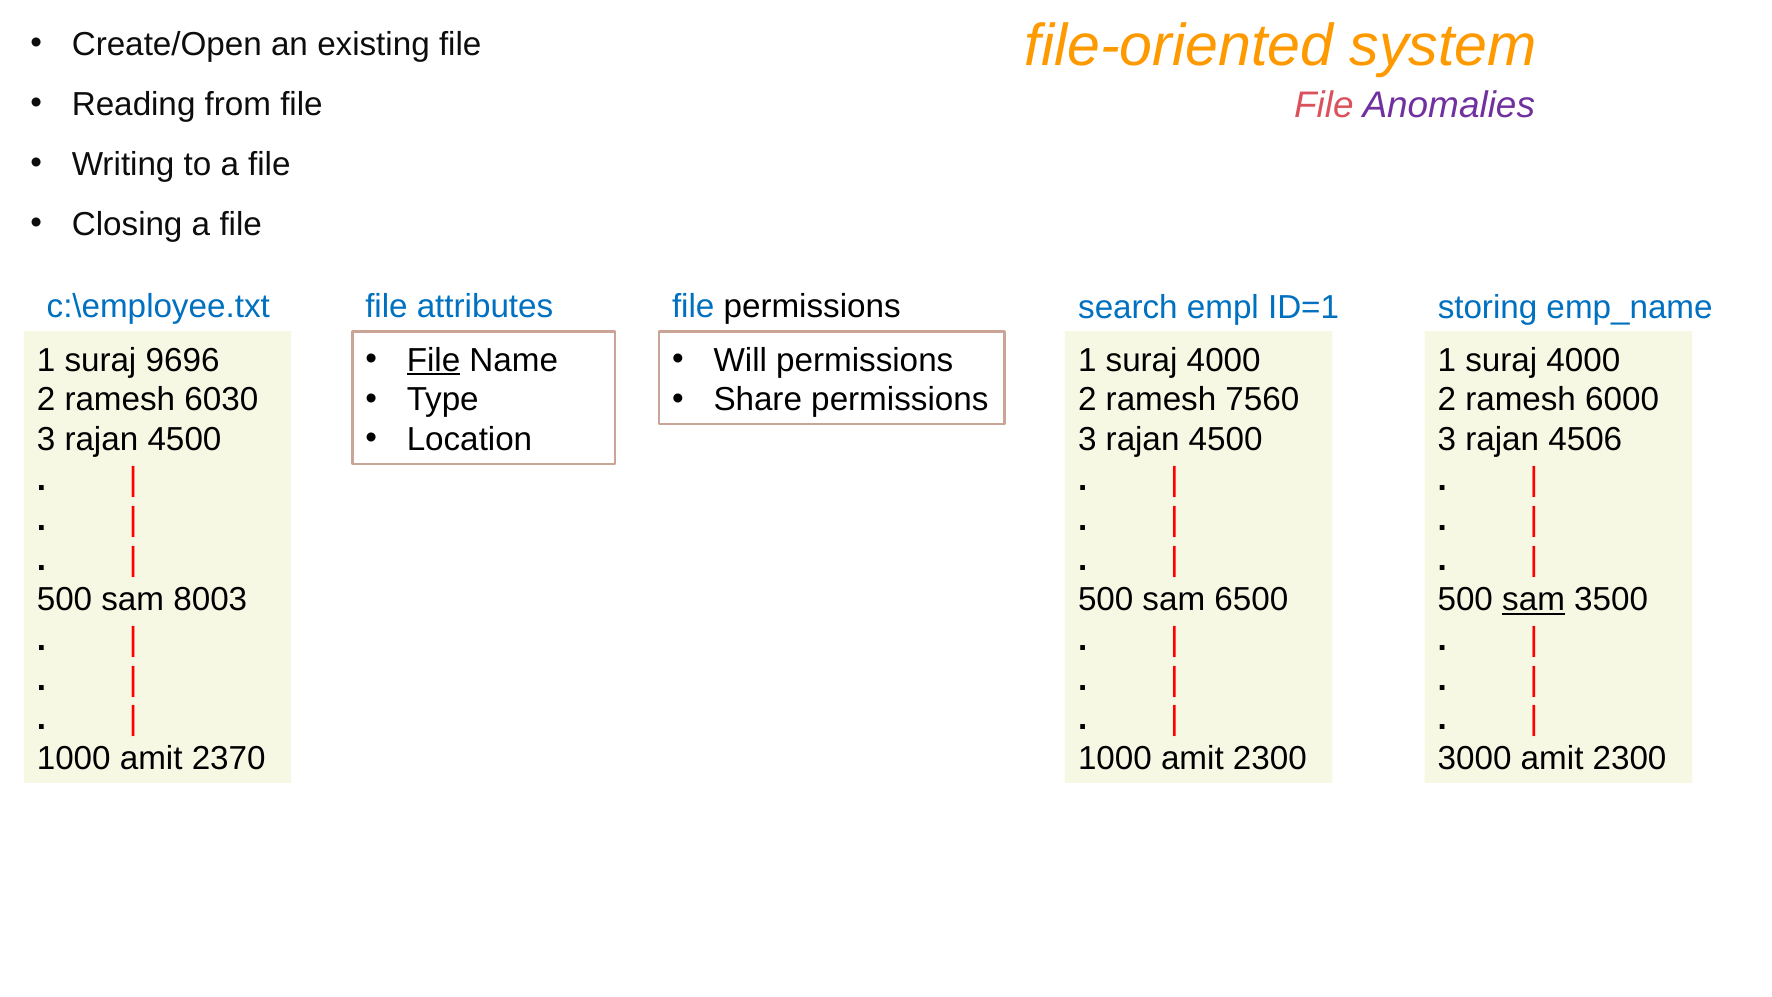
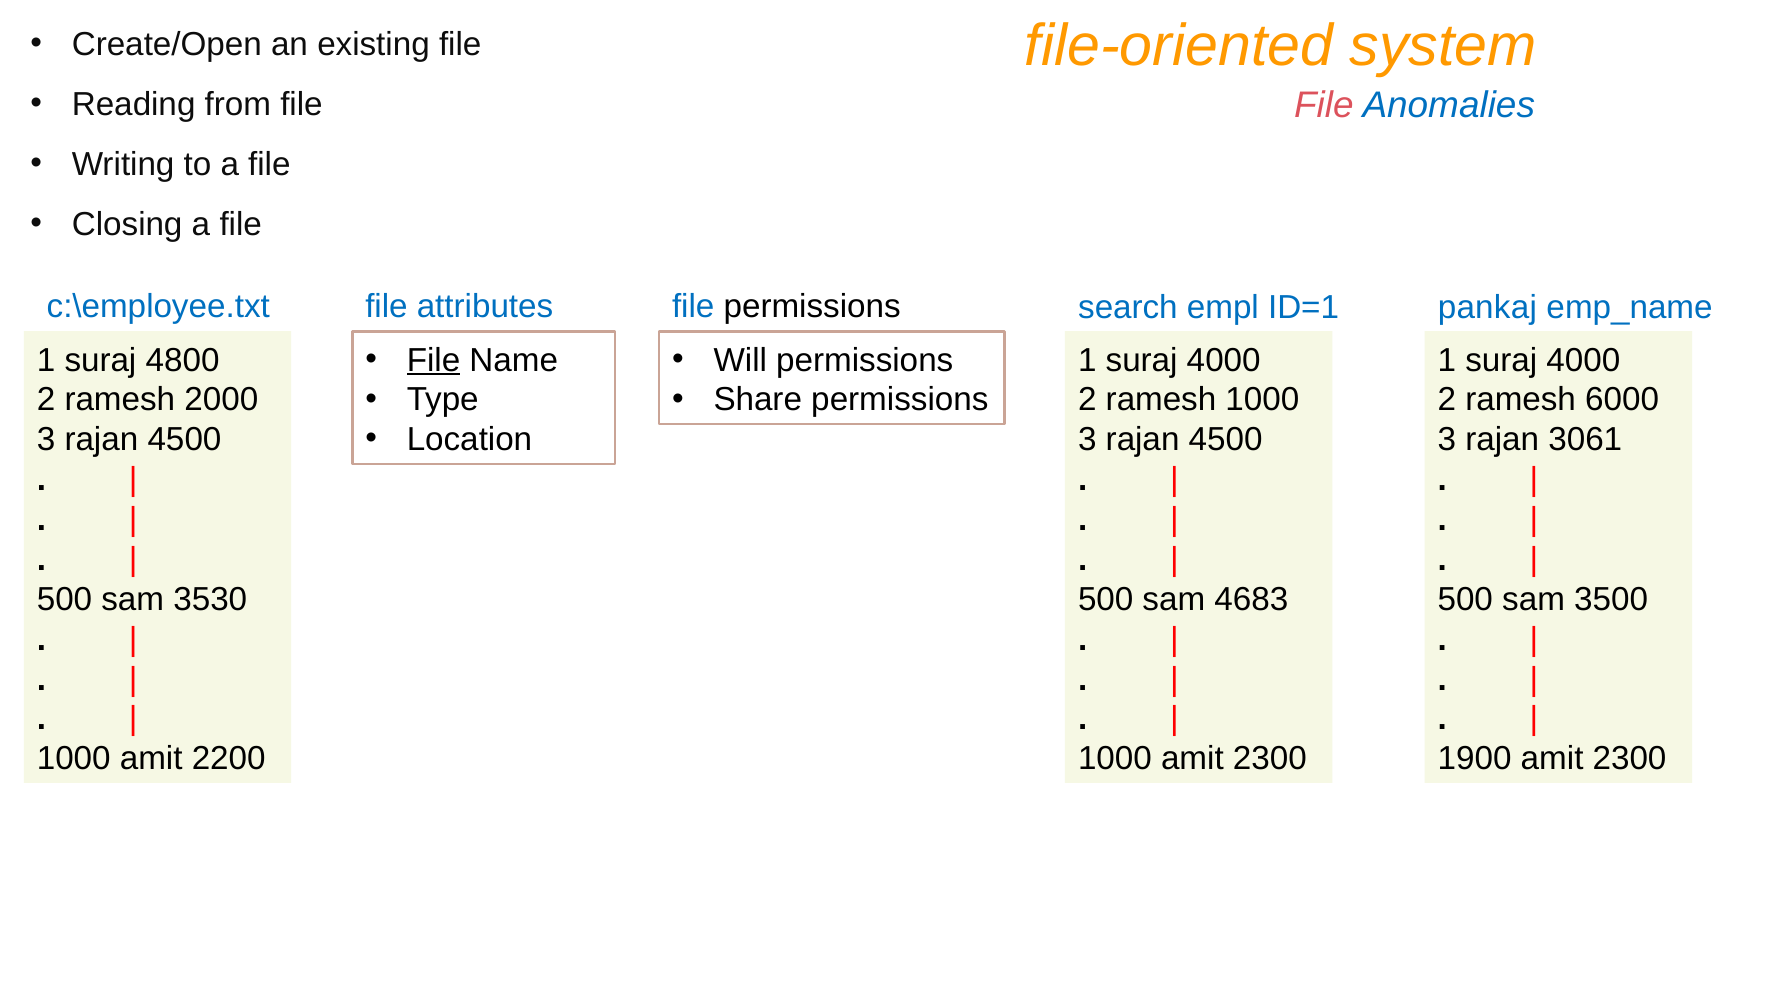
Anomalies colour: purple -> blue (1449, 105)
storing: storing -> pankaj (1487, 308)
9696: 9696 -> 4800 (183, 360)
6030: 6030 -> 2000 (221, 400)
ramesh 7560: 7560 -> 1000 (1262, 400)
4506: 4506 -> 3061 (1585, 440)
8003: 8003 -> 3530 (210, 599)
6500: 6500 -> 4683 (1251, 599)
sam underline: present -> none (1534, 599)
2370: 2370 -> 2200 (229, 759)
3000: 3000 -> 1900 (1475, 759)
